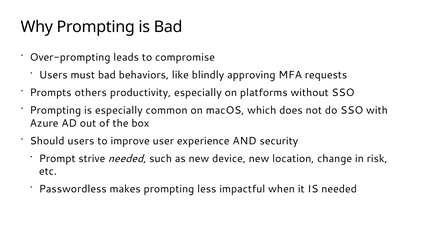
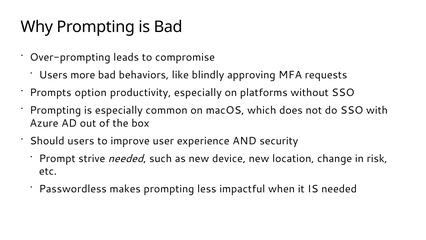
must: must -> more (83, 75)
others: others -> option (91, 93)
